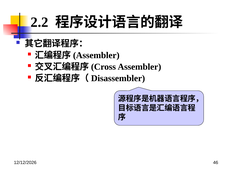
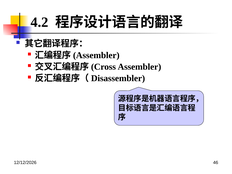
2.2: 2.2 -> 4.2 (39, 22)
